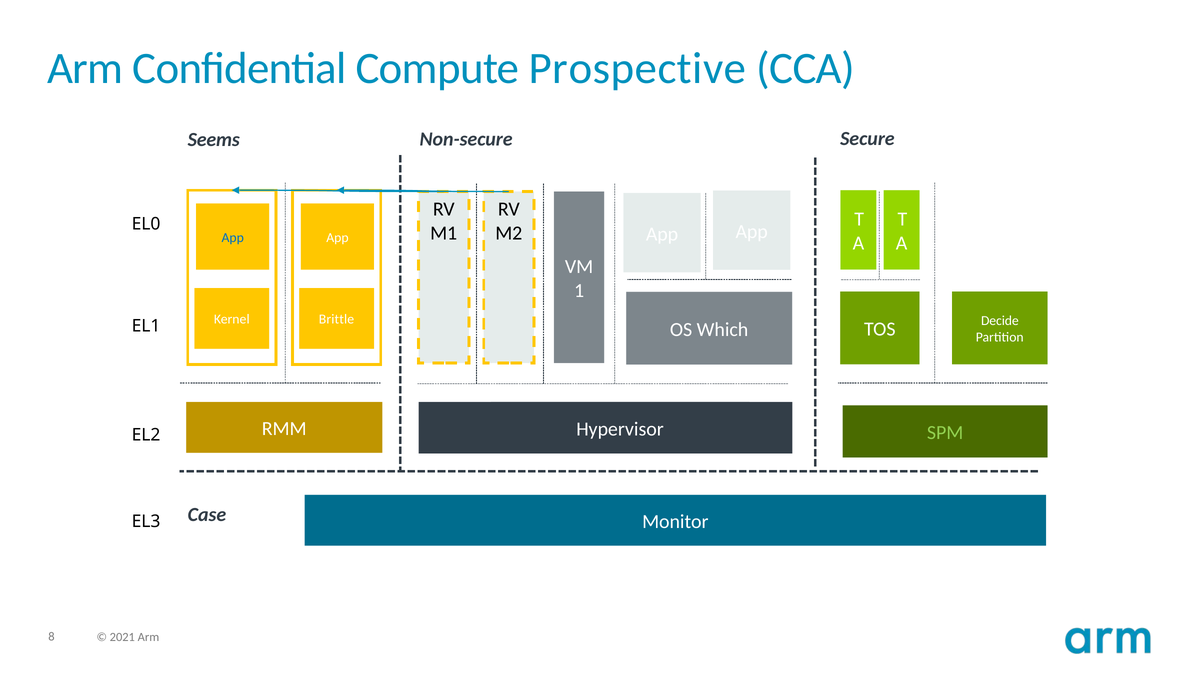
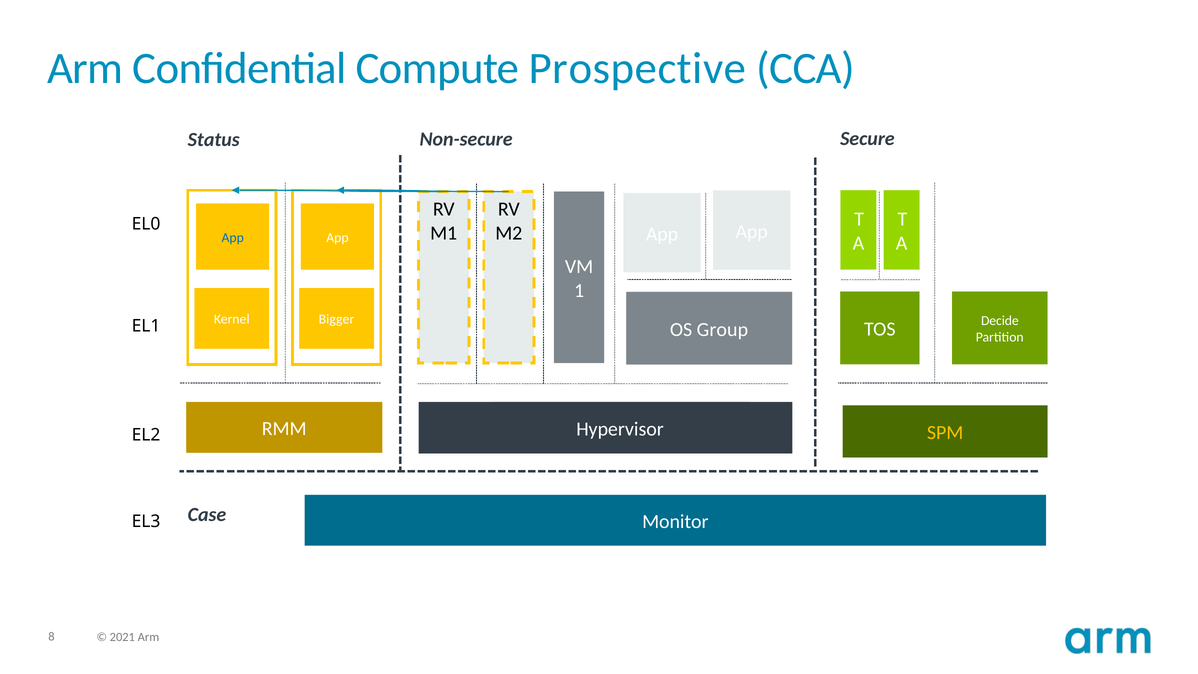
Seems: Seems -> Status (214, 140)
Brittle: Brittle -> Bigger (337, 319)
Which: Which -> Group (722, 330)
SPM colour: light green -> yellow (945, 433)
